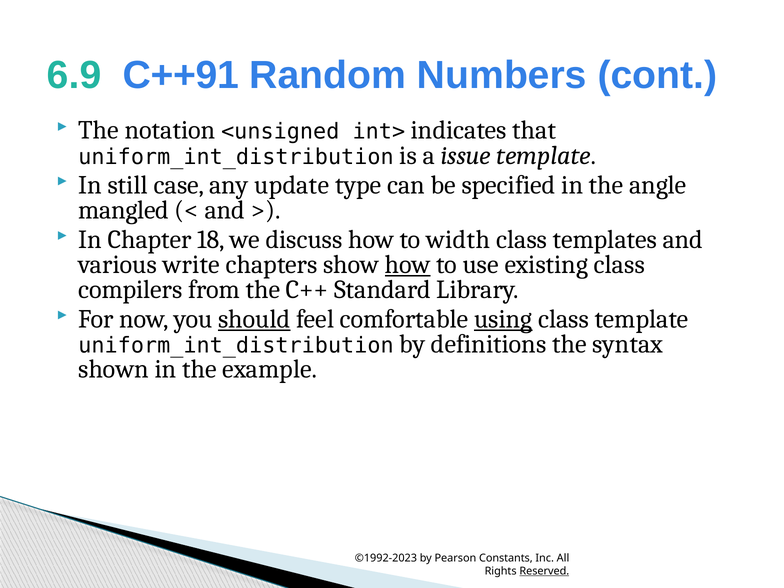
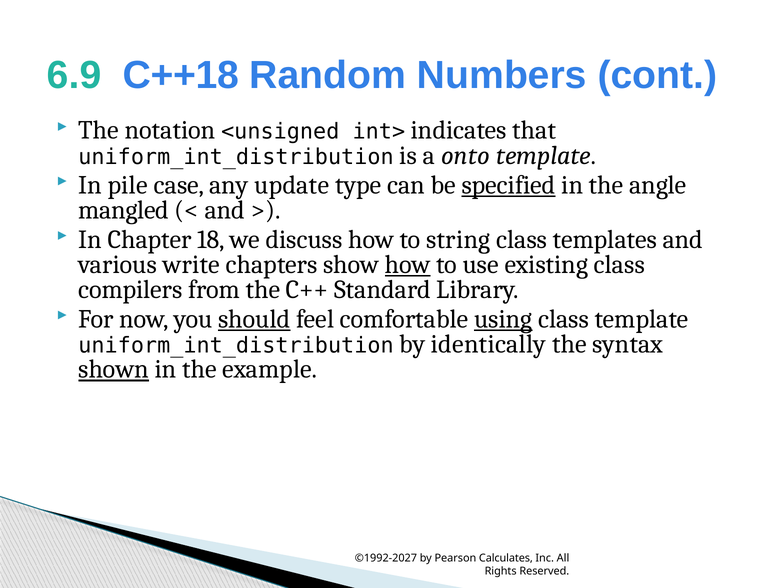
C++91: C++91 -> C++18 (181, 75)
issue: issue -> onto (465, 155)
still: still -> pile (128, 185)
specified underline: none -> present (509, 185)
width: width -> string (458, 239)
definitions: definitions -> identically (488, 344)
shown underline: none -> present (114, 369)
©1992-2023: ©1992-2023 -> ©1992-2027 (386, 558)
Constants: Constants -> Calculates (506, 558)
Reserved underline: present -> none (544, 571)
